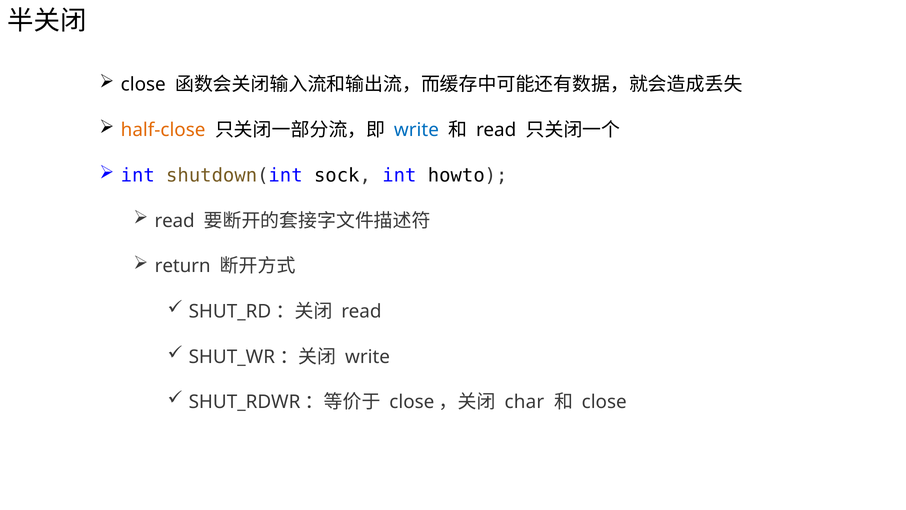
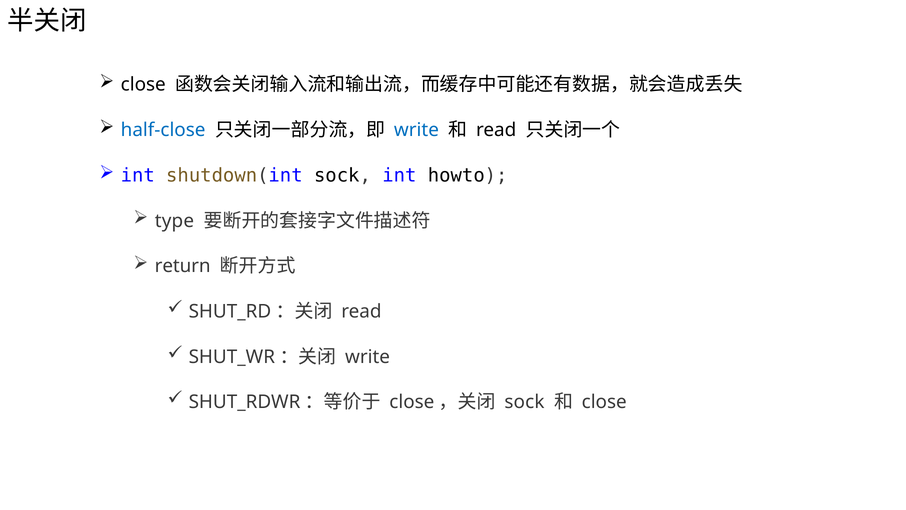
half-close colour: orange -> blue (163, 130)
read: read -> type (174, 221)
char: char -> sock (524, 402)
